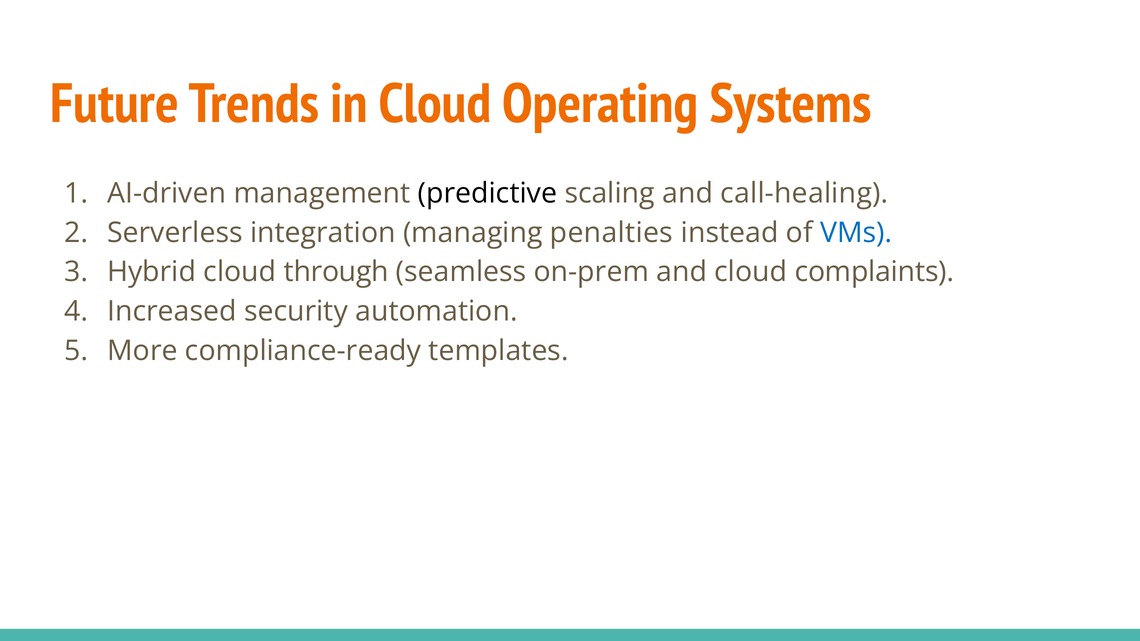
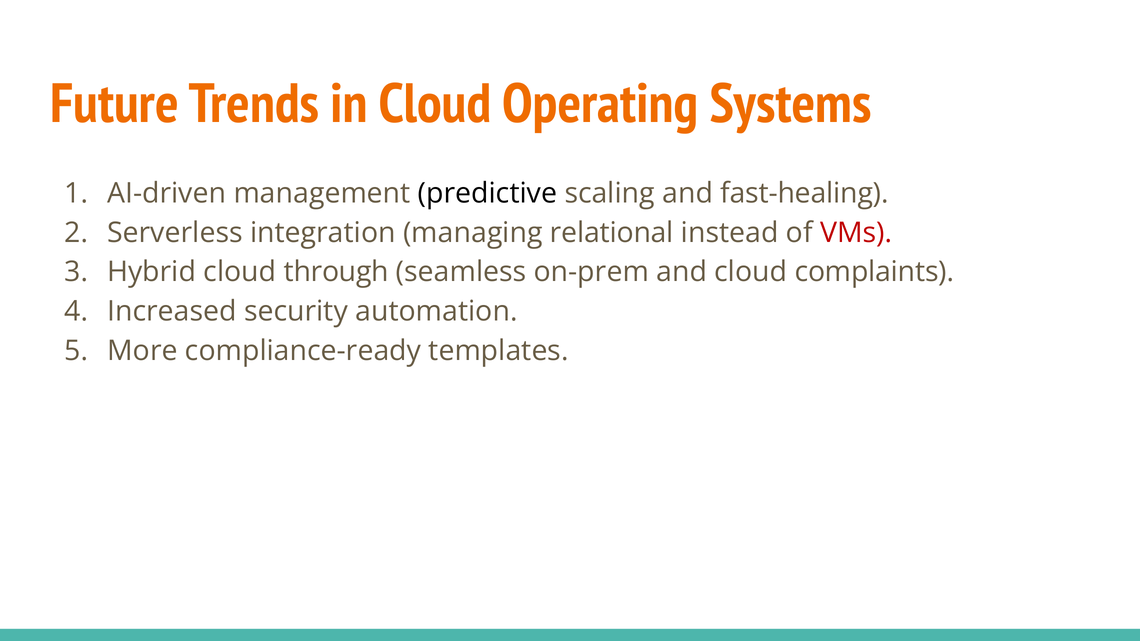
call-healing: call-healing -> fast-healing (804, 194)
penalties: penalties -> relational (612, 233)
VMs colour: blue -> red (856, 233)
